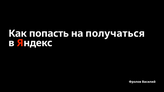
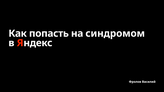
получаться: получаться -> синдромом (115, 34)
